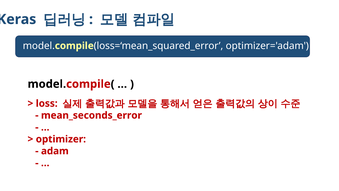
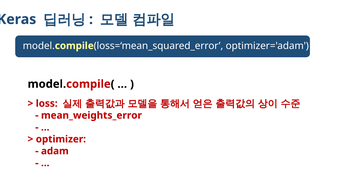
mean_seconds_error: mean_seconds_error -> mean_weights_error (91, 115)
